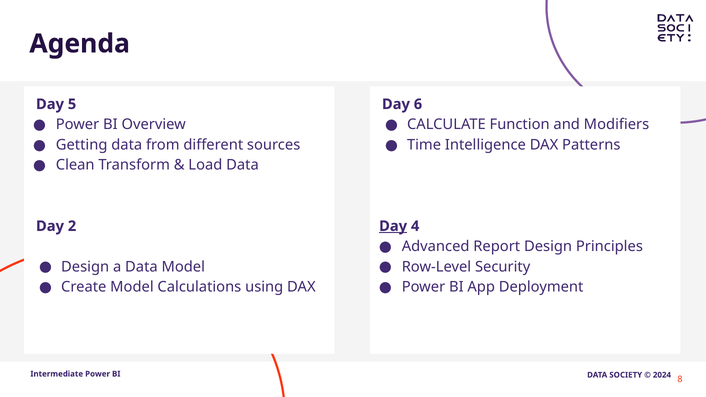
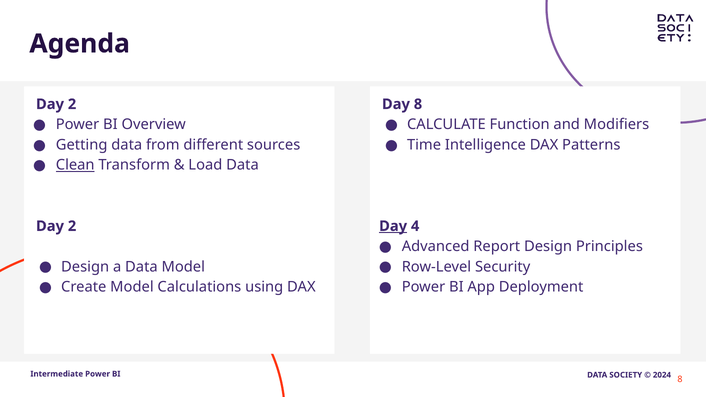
5: 5 -> 2 (72, 104)
Day 6: 6 -> 8 (418, 104)
Clean underline: none -> present (75, 165)
